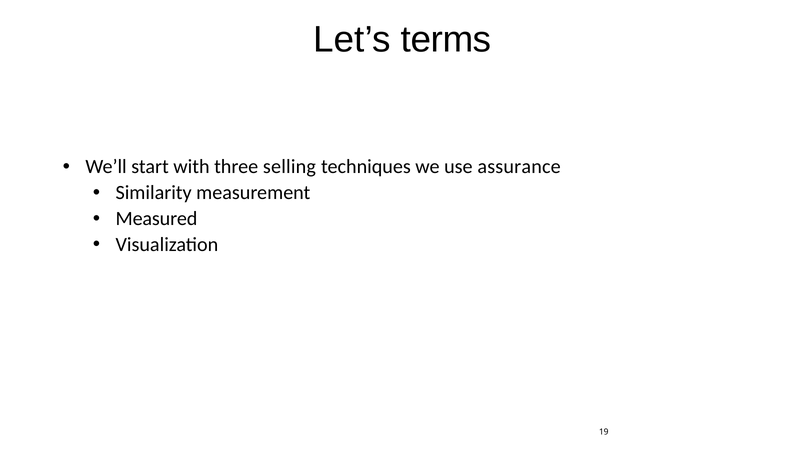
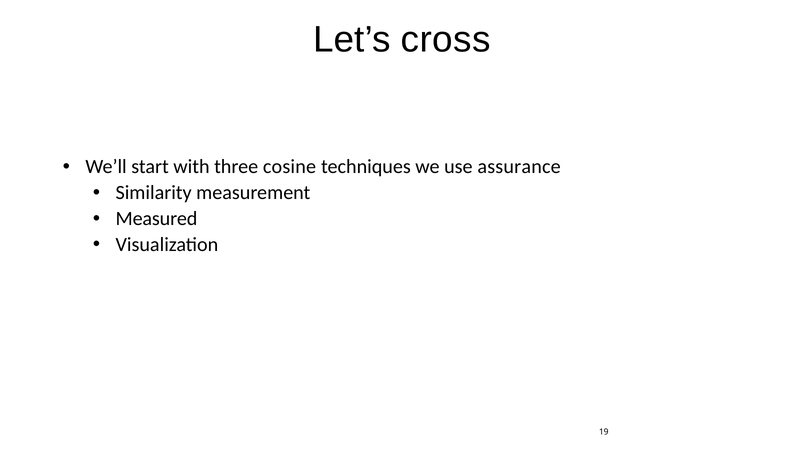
terms: terms -> cross (446, 40)
selling: selling -> cosine (289, 167)
